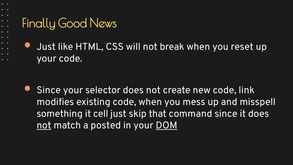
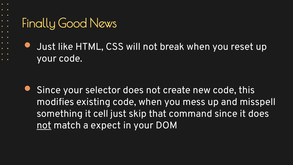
link: link -> this (247, 90)
posted: posted -> expect (106, 125)
DOM underline: present -> none (167, 125)
